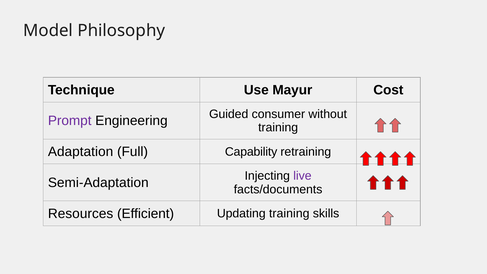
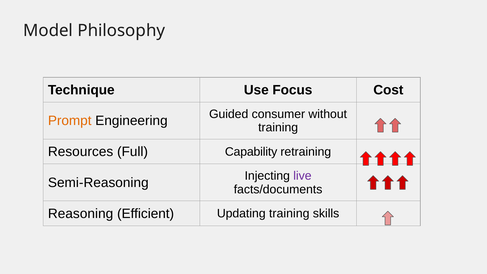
Mayur: Mayur -> Focus (292, 90)
Prompt colour: purple -> orange (70, 121)
Adaptation: Adaptation -> Resources (81, 152)
Semi-Adaptation: Semi-Adaptation -> Semi-Reasoning (98, 183)
Resources: Resources -> Reasoning (81, 214)
